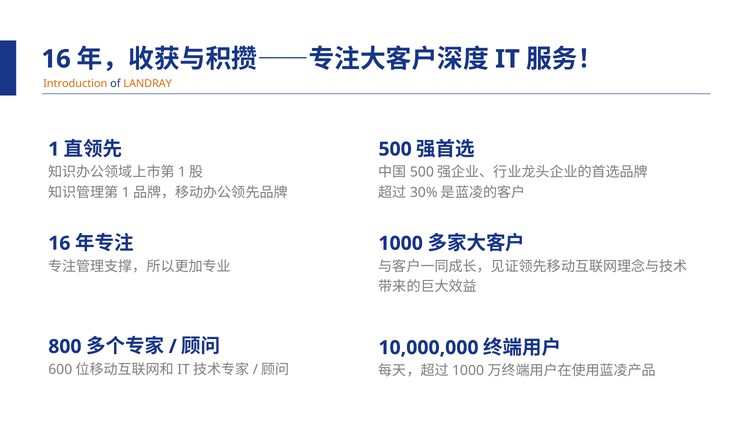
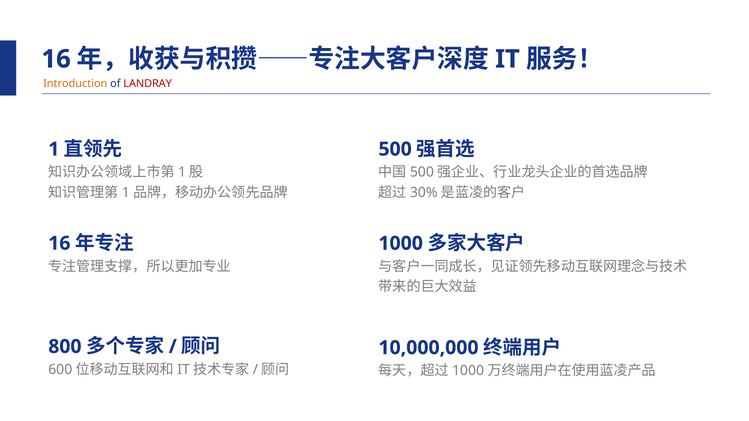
LANDRAY colour: orange -> red (148, 83)
